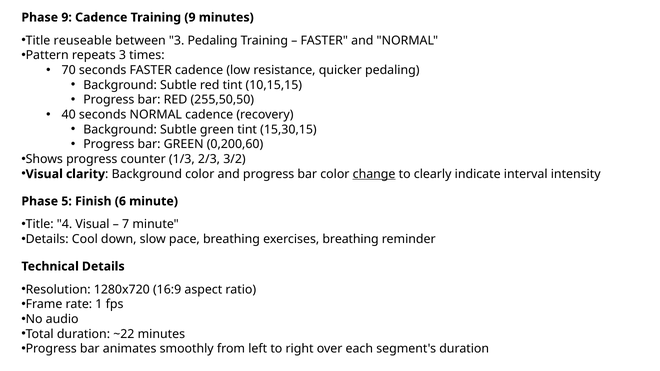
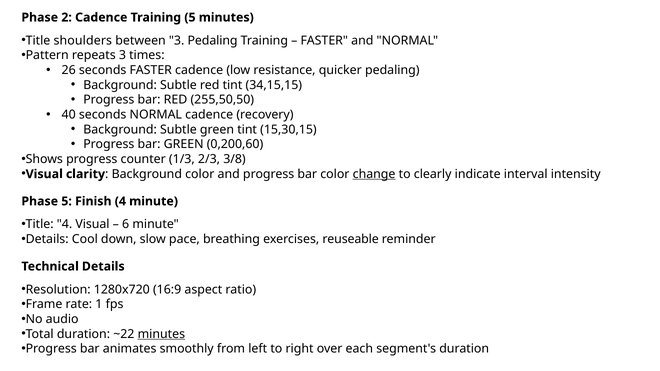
9: 9 -> 2 (67, 17)
Training 9: 9 -> 5 (190, 17)
reuseable: reuseable -> shoulders (83, 41)
70: 70 -> 26 (69, 70)
10,15,15: 10,15,15 -> 34,15,15 (274, 85)
3/2: 3/2 -> 3/8 (234, 159)
Finish 6: 6 -> 4 (120, 201)
7: 7 -> 6 (126, 224)
exercises breathing: breathing -> reuseable (351, 239)
minutes underline: none -> present (161, 334)
